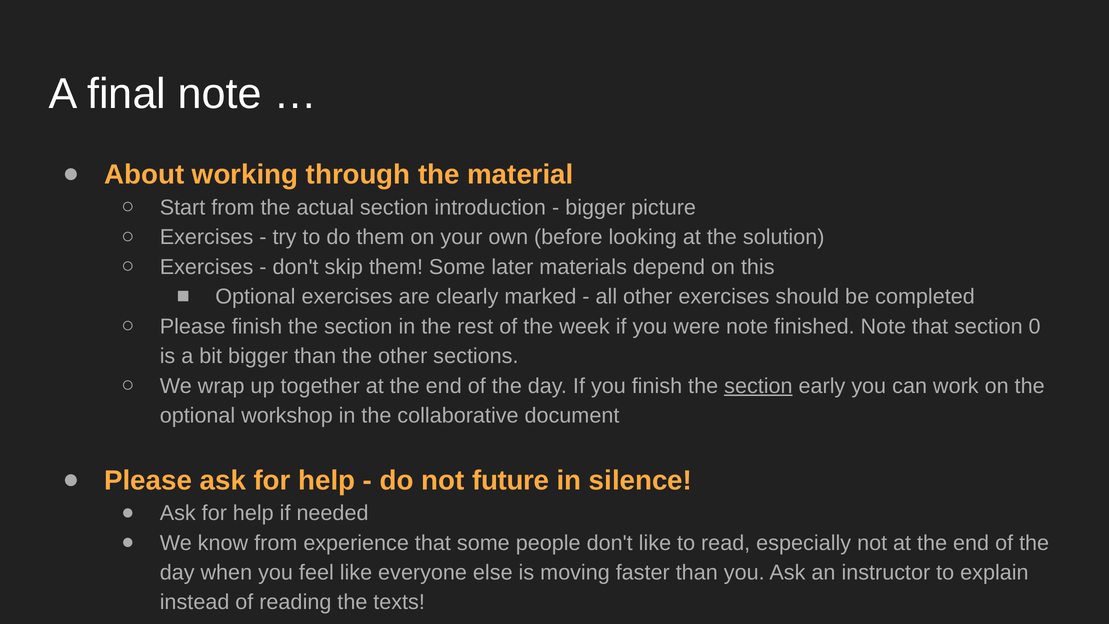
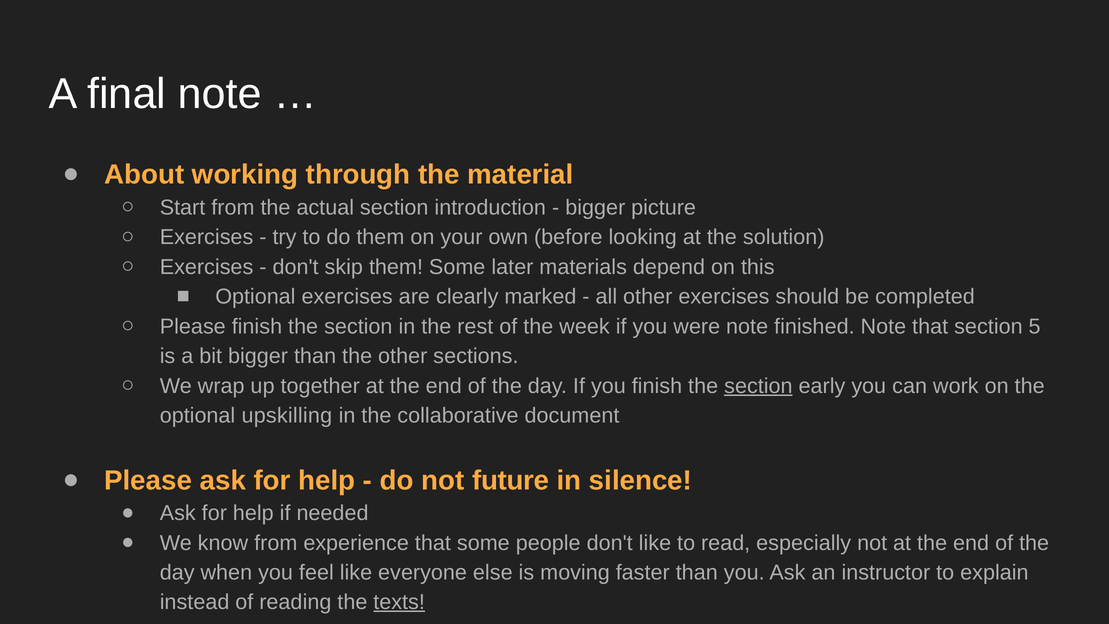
0: 0 -> 5 (1035, 326)
workshop: workshop -> upskilling (287, 416)
texts underline: none -> present (399, 602)
